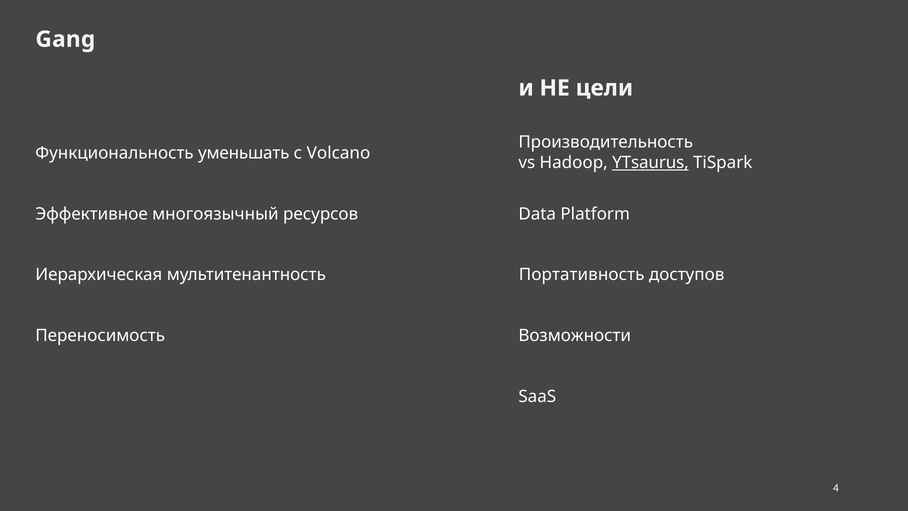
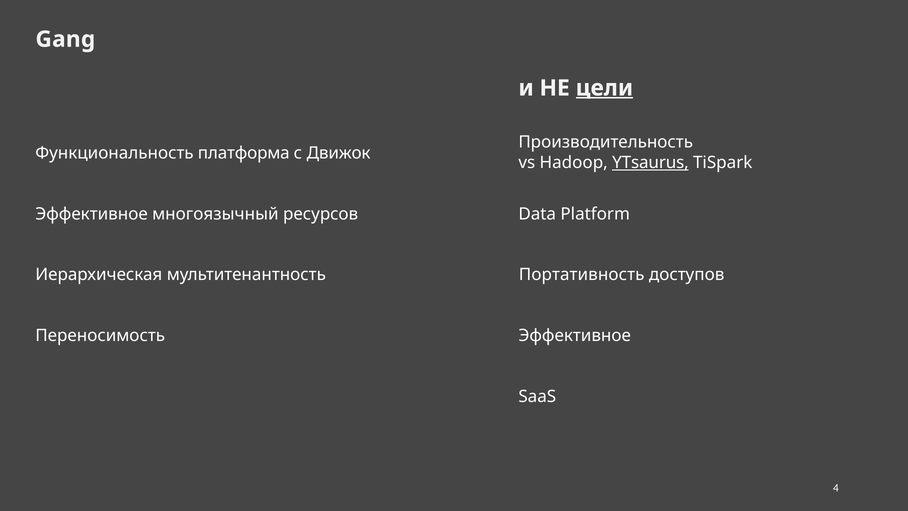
цели underline: none -> present (604, 88)
уменьшать: уменьшать -> платформа (244, 153)
Volcano: Volcano -> Движок (339, 153)
Возможности: Возможности -> Эффективное (575, 336)
